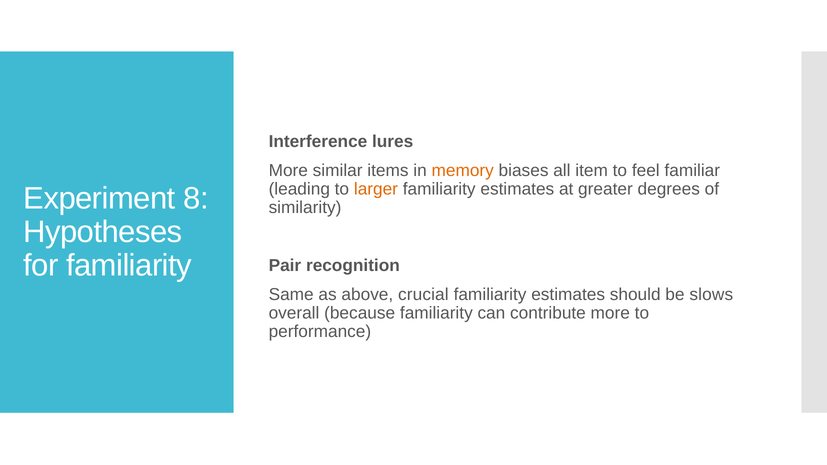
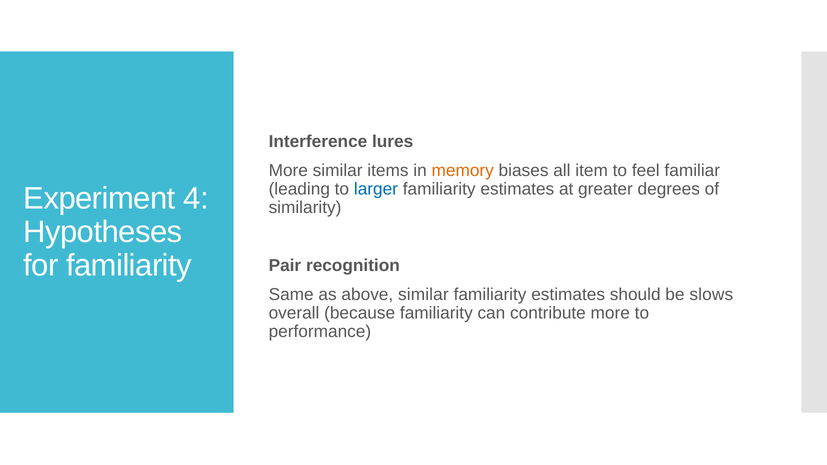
larger colour: orange -> blue (376, 189)
8: 8 -> 4 (196, 199)
above crucial: crucial -> similar (423, 295)
